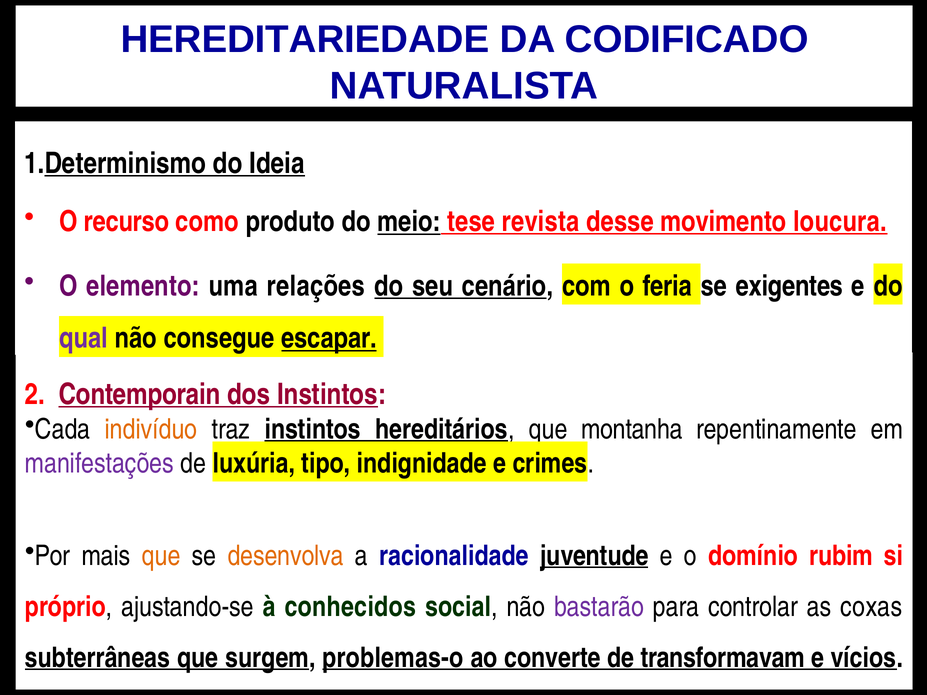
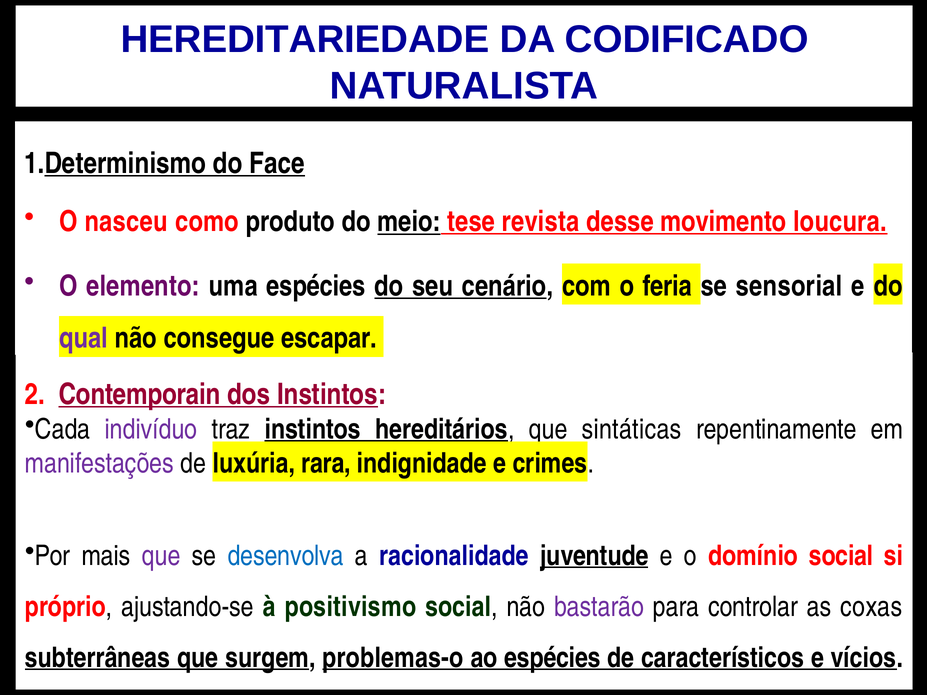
Ideia: Ideia -> Face (277, 164)
recurso: recurso -> nasceu (126, 222)
uma relações: relações -> espécies (316, 286)
exigentes: exigentes -> sensorial (789, 286)
escapar underline: present -> none (329, 338)
indivíduo colour: orange -> purple (151, 429)
montanha: montanha -> sintáticas (632, 429)
tipo: tipo -> rara (326, 463)
que colour: orange -> purple (161, 556)
desenvolva colour: orange -> blue (286, 556)
domínio rubim: rubim -> social (841, 556)
conhecidos: conhecidos -> positivismo (350, 607)
ao converte: converte -> espécies (553, 658)
transformavam: transformavam -> característicos (723, 658)
